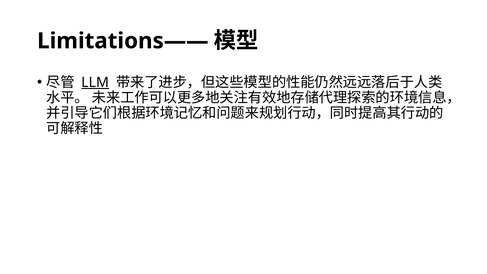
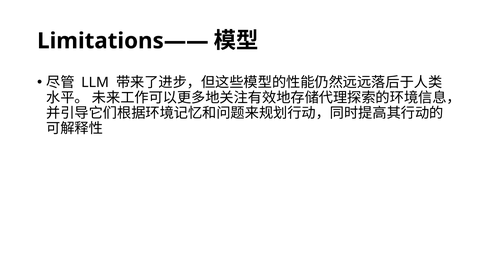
LLM underline: present -> none (95, 82)
